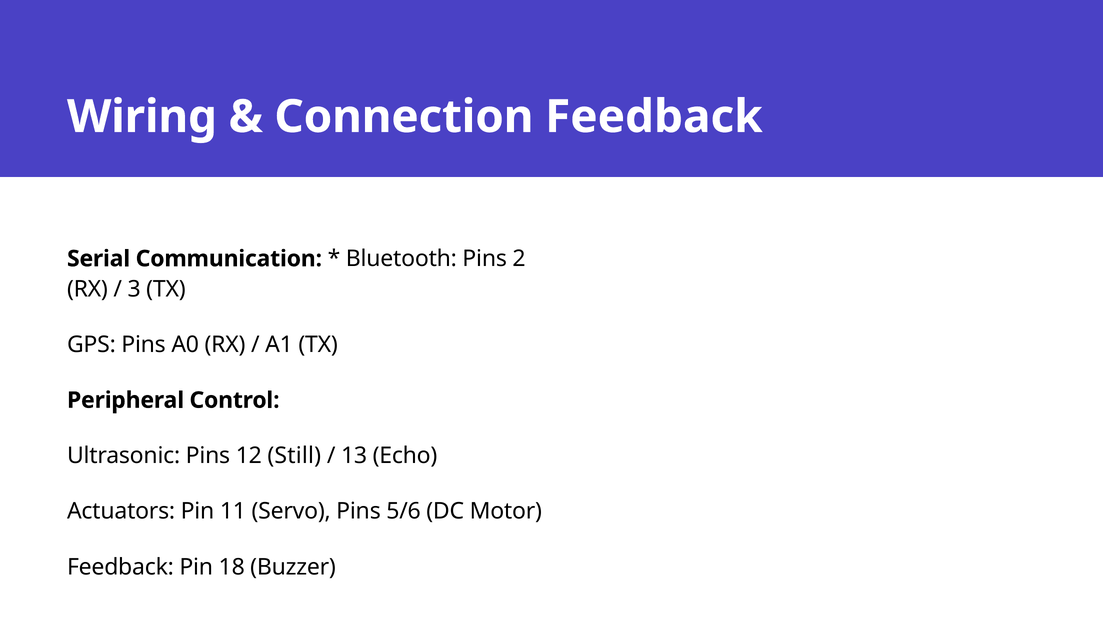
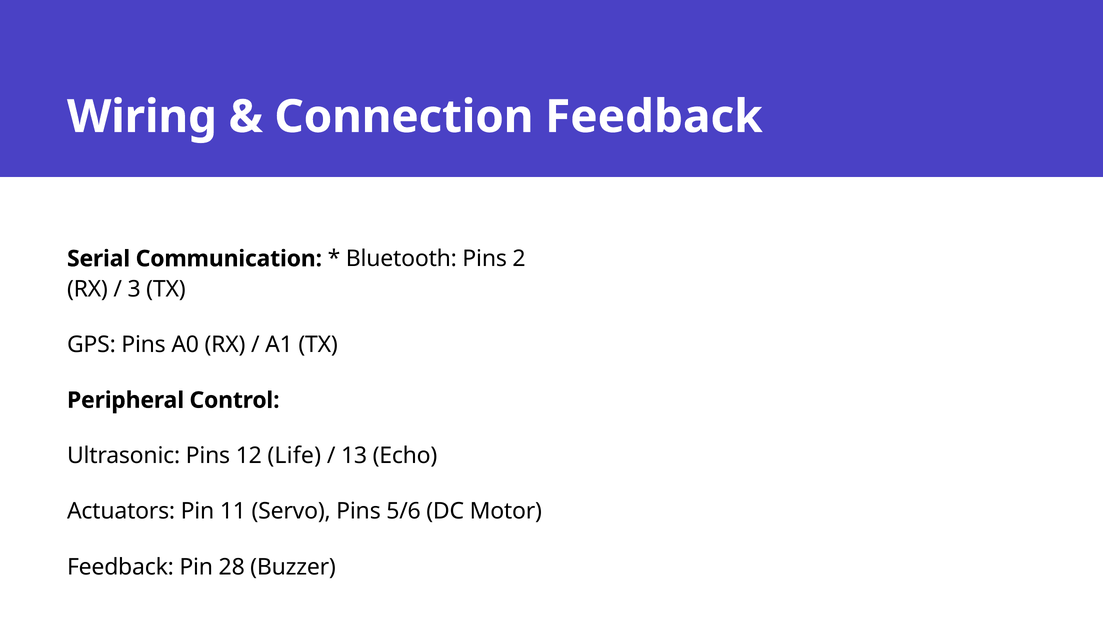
Still: Still -> Life (294, 456)
18: 18 -> 28 (232, 567)
